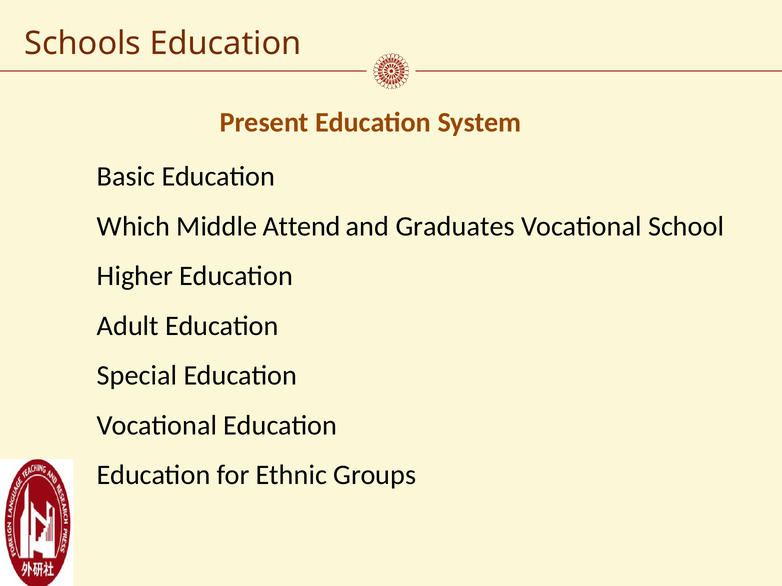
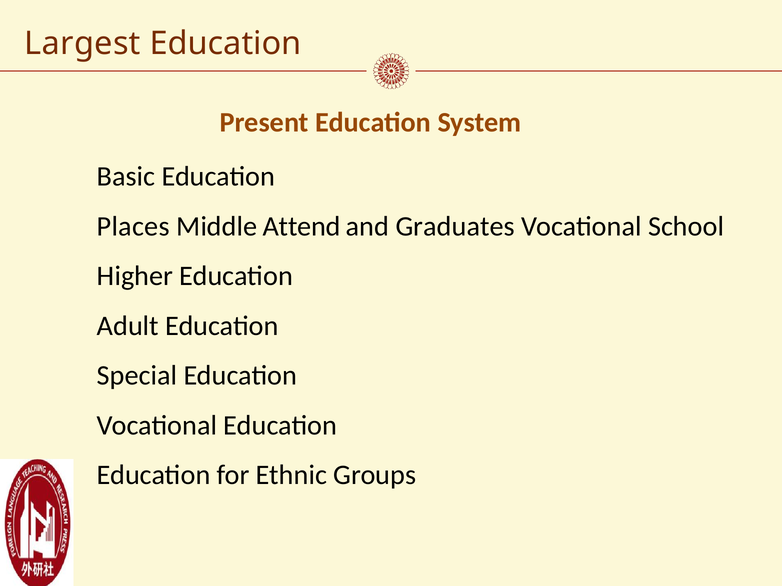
Schools: Schools -> Largest (83, 43)
Which: Which -> Places (133, 226)
